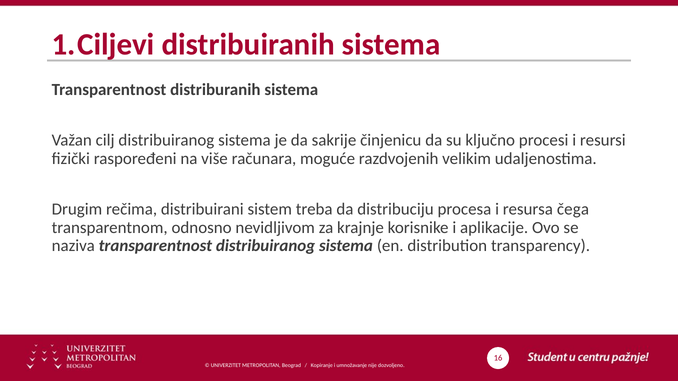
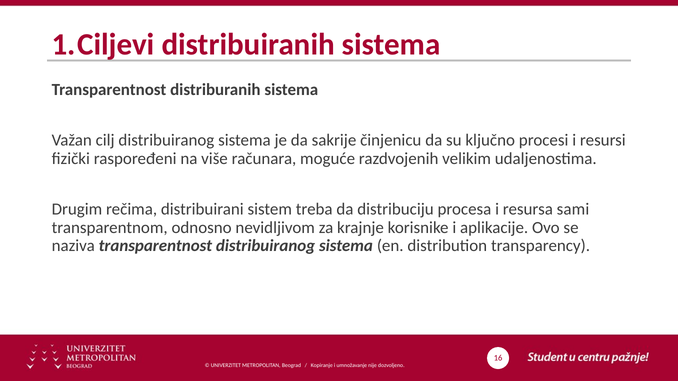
čega: čega -> sami (573, 209)
